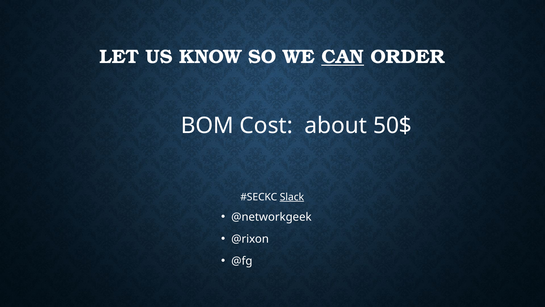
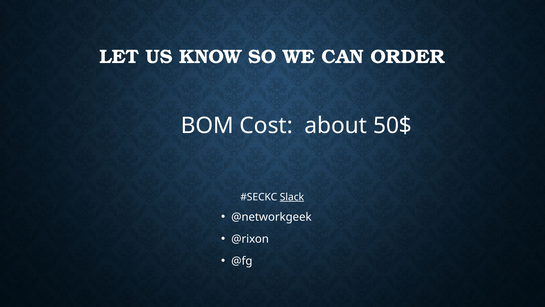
CAN underline: present -> none (343, 57)
